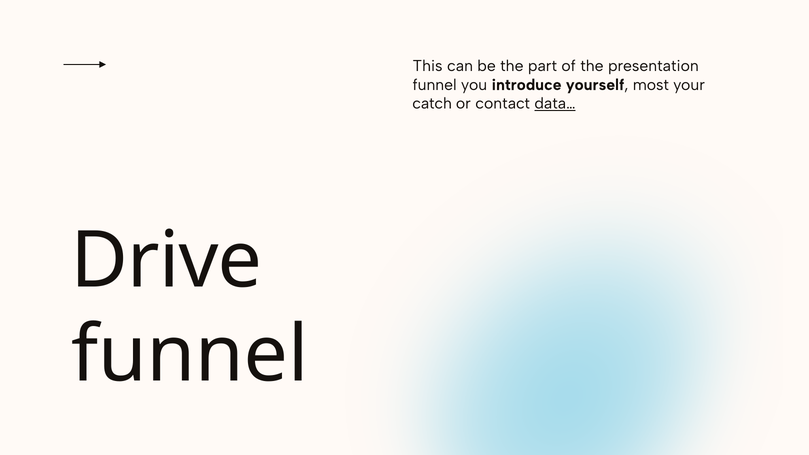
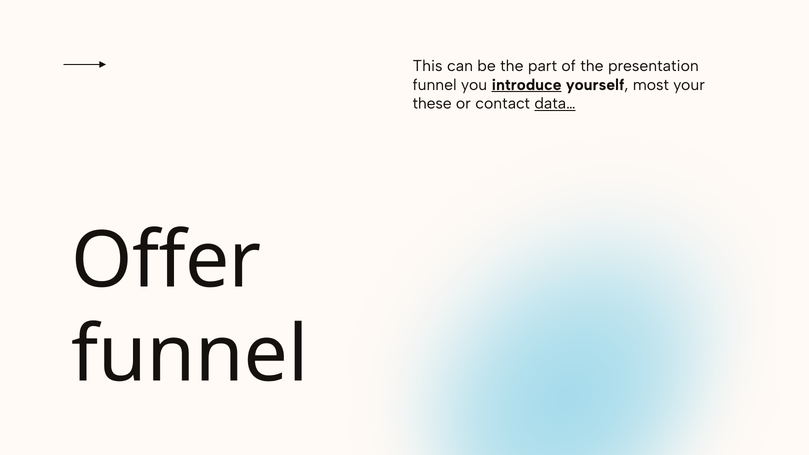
introduce underline: none -> present (527, 85)
catch: catch -> these (432, 104)
Drive: Drive -> Offer (166, 261)
